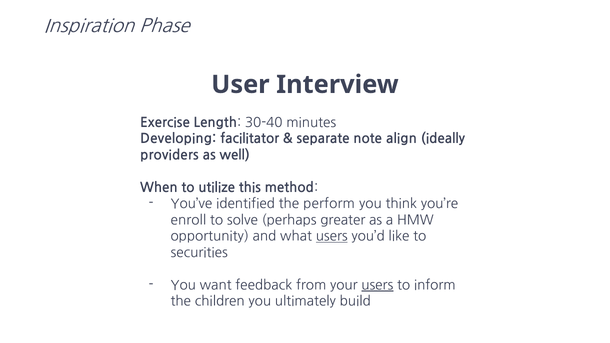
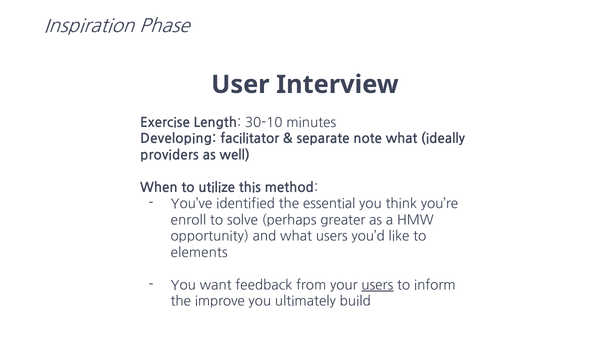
30-40: 30-40 -> 30-10 (264, 123)
note align: align -> what (402, 139)
perform: perform -> essential (329, 204)
users underline: present -> none (332, 237)
securities: securities -> elements (199, 253)
children: children -> improve (220, 302)
